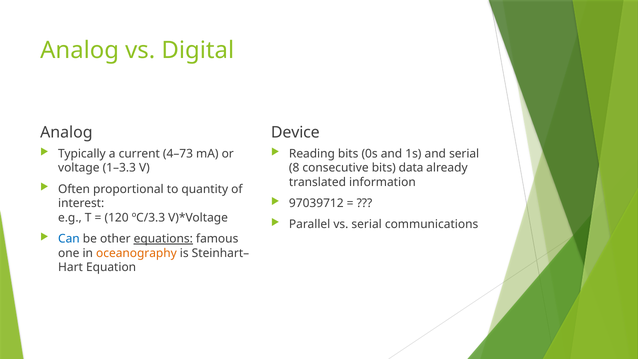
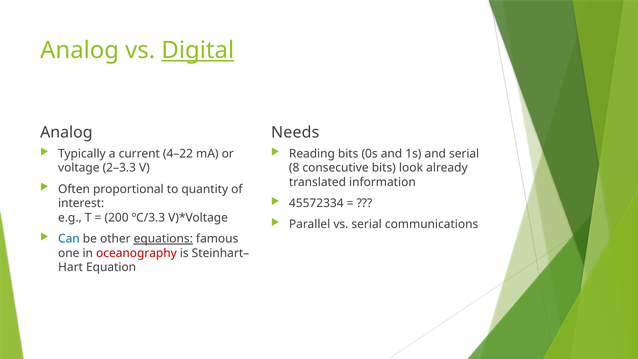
Digital underline: none -> present (198, 50)
Device: Device -> Needs (295, 132)
4–73: 4–73 -> 4–22 (178, 154)
1–3.3: 1–3.3 -> 2–3.3 (119, 168)
data: data -> look (411, 168)
97039712: 97039712 -> 45572334 (316, 203)
120: 120 -> 200 (117, 218)
oceanography colour: orange -> red (136, 253)
